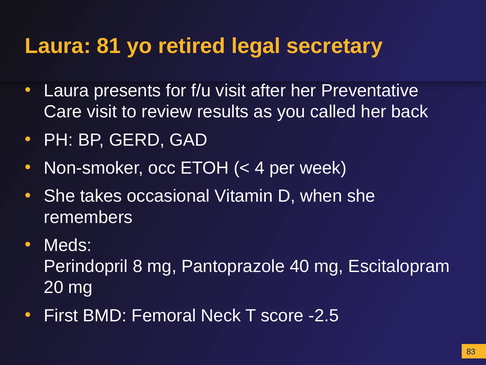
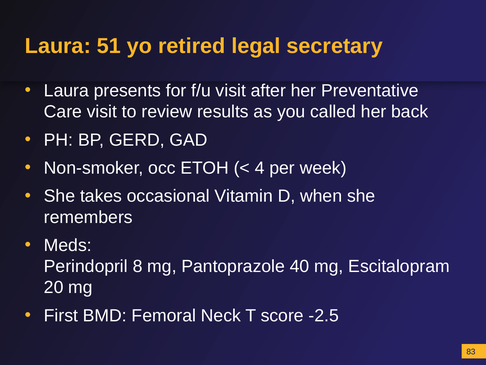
81: 81 -> 51 (109, 46)
